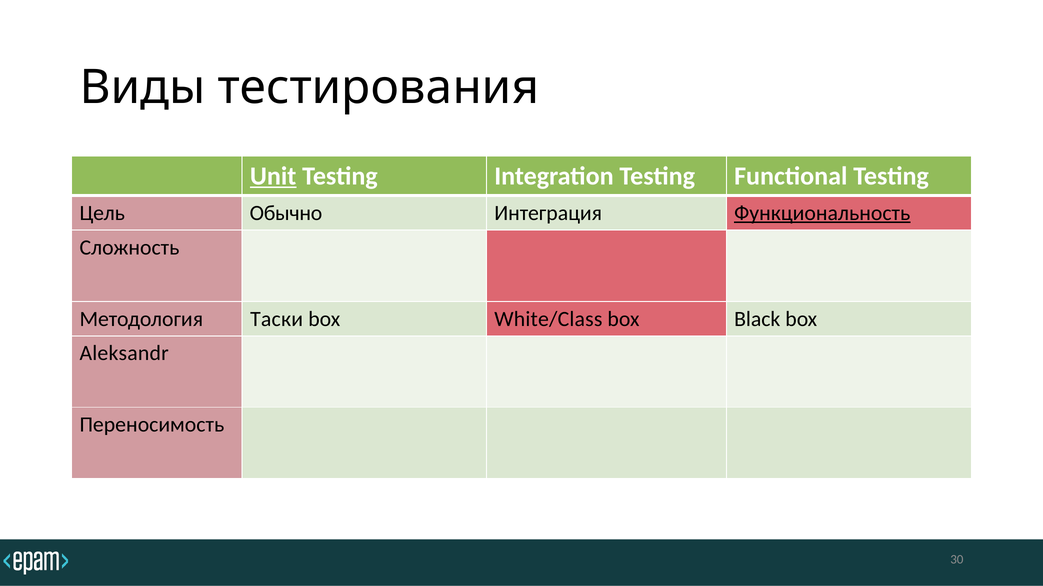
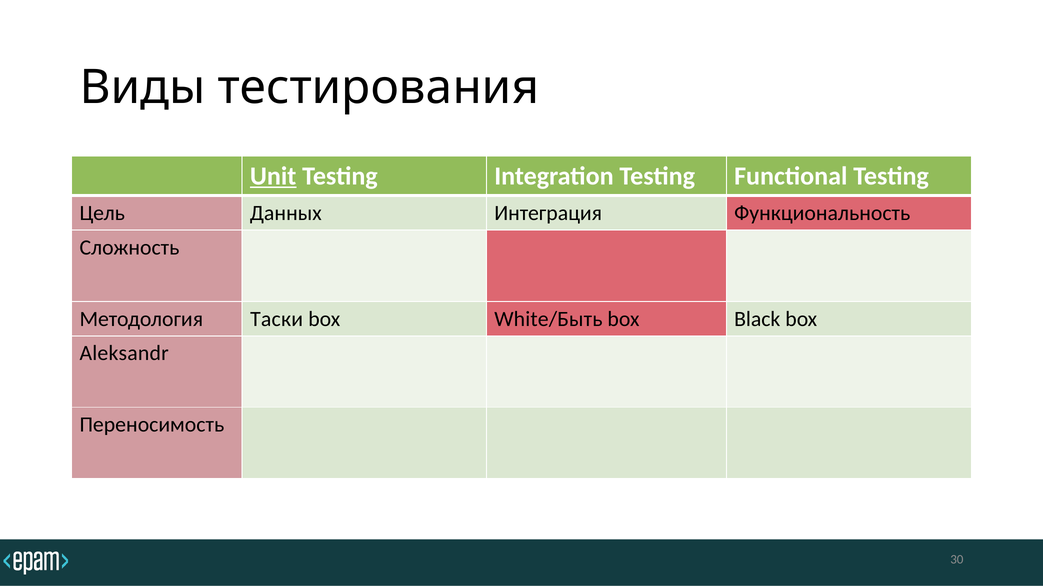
Обычно: Обычно -> Данных (286, 213)
Функциональность underline: present -> none (822, 213)
White/Class: White/Class -> White/Быть (548, 319)
